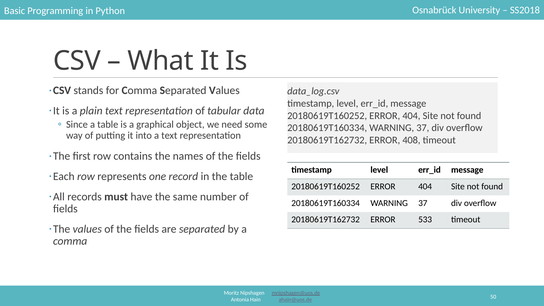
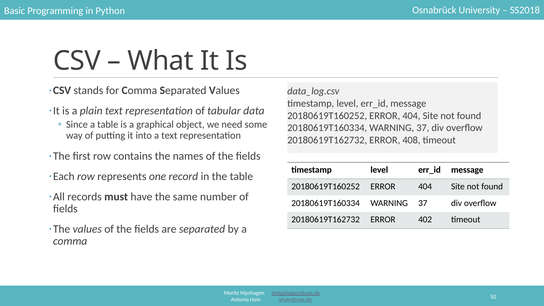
533: 533 -> 402 (425, 220)
